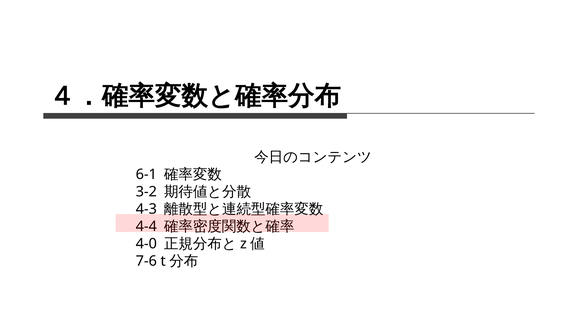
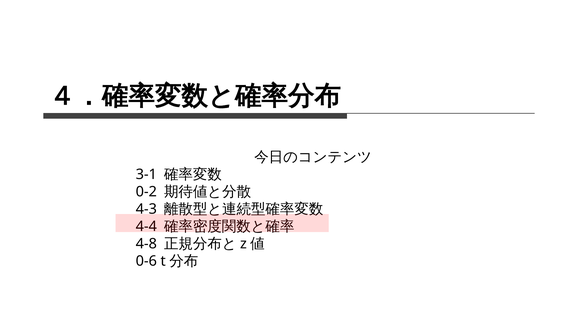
6-1: 6-1 -> 3-1 (146, 174)
3-2: 3-2 -> 0-2 (146, 192)
4-0: 4-0 -> 4-8 (146, 244)
7-6: 7-6 -> 0-6 (146, 261)
